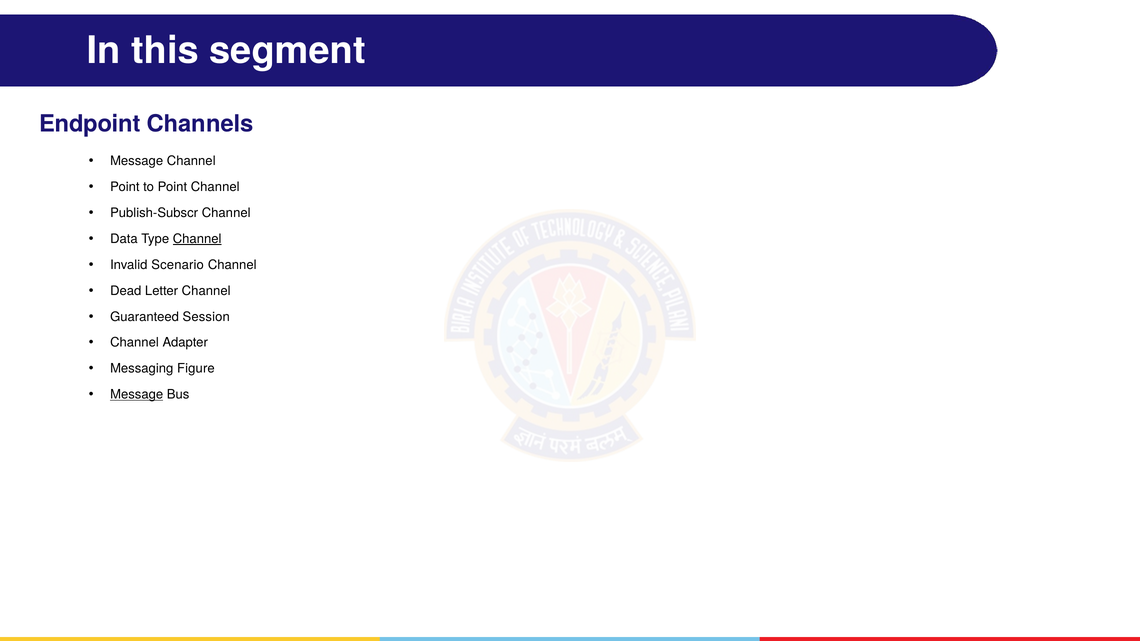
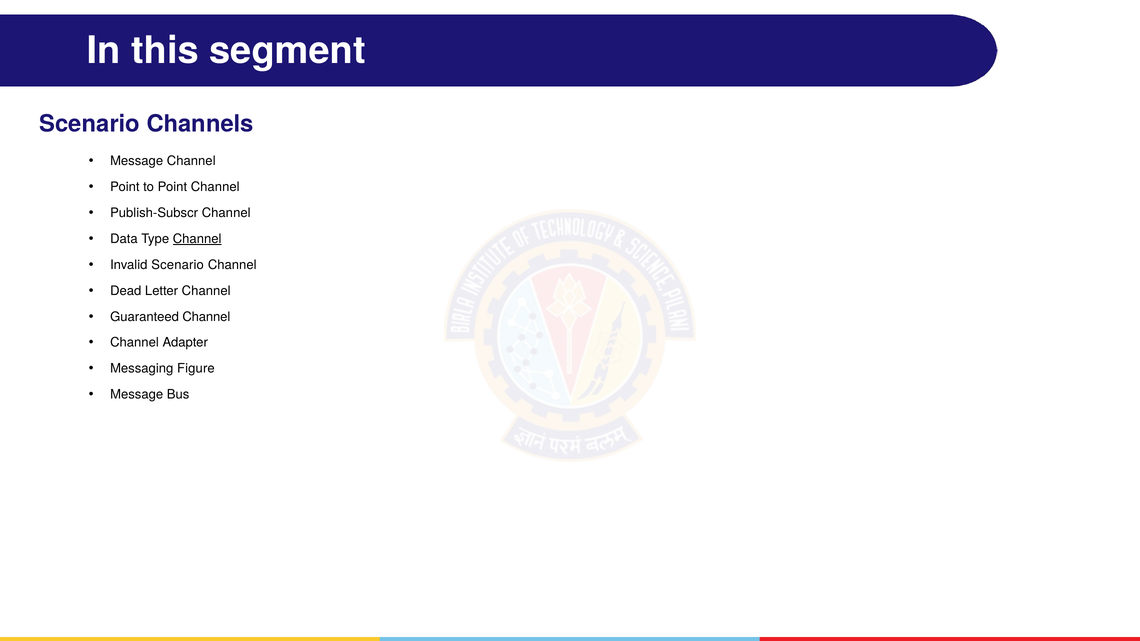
Endpoint: Endpoint -> Scenario (90, 124)
Guaranteed Session: Session -> Channel (206, 317)
Message underline: present -> none (137, 395)
